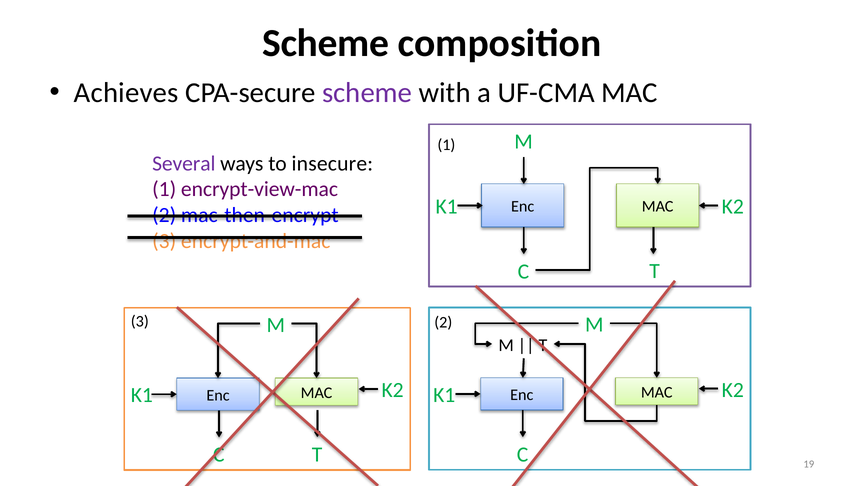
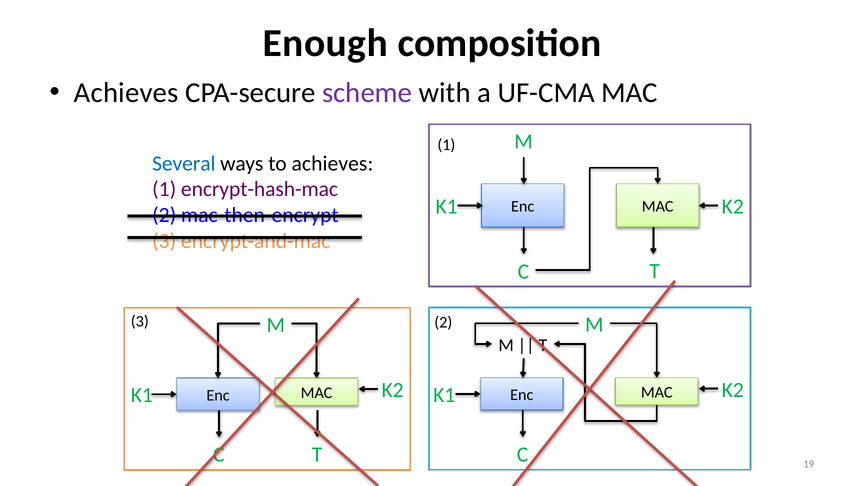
Scheme: Scheme -> Enough (325, 43)
Several colour: purple -> blue (184, 163)
to insecure: insecure -> achieves (332, 163)
encrypt-view-mac: encrypt-view-mac -> encrypt-hash-mac (260, 189)
